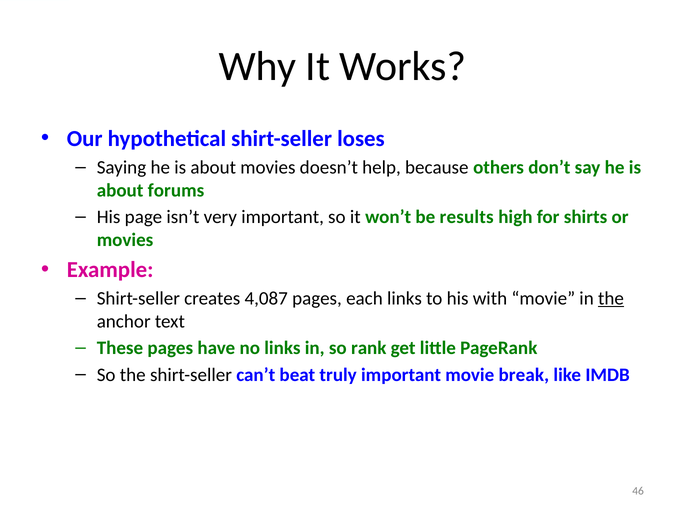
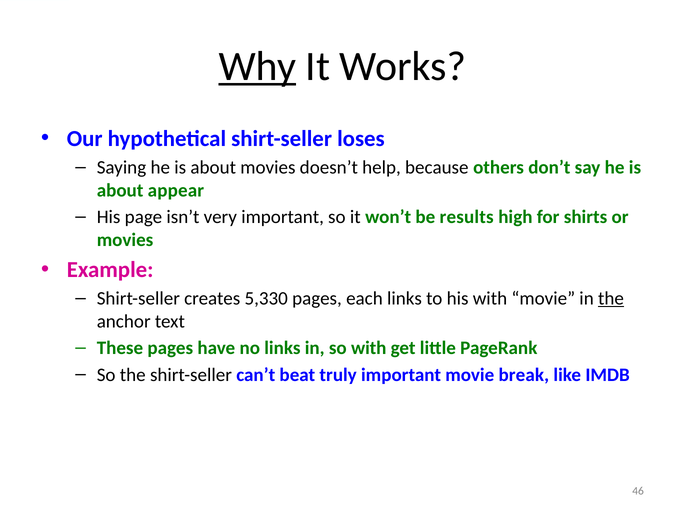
Why underline: none -> present (257, 66)
forums: forums -> appear (176, 190)
4,087: 4,087 -> 5,330 (266, 298)
so rank: rank -> with (369, 348)
